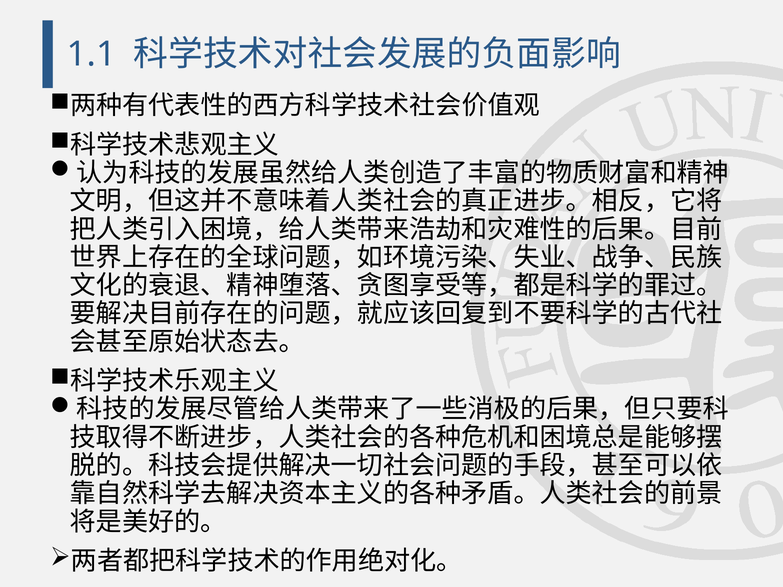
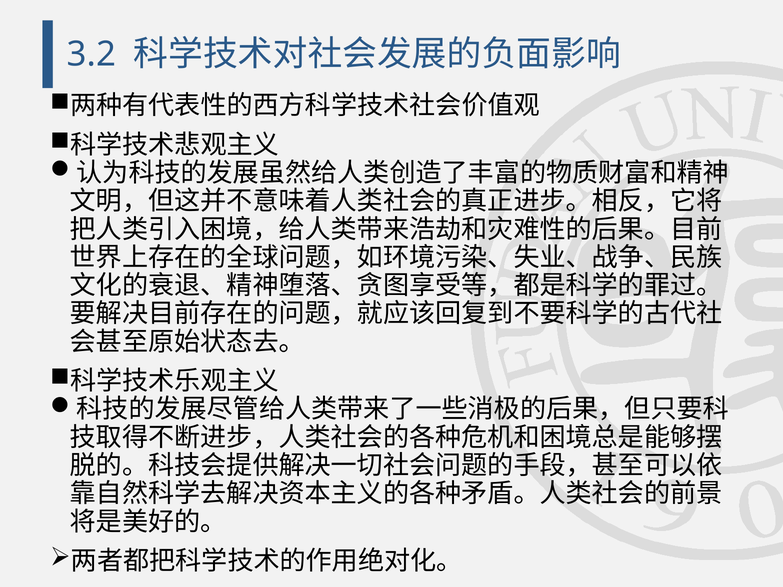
1.1: 1.1 -> 3.2 (91, 54)
